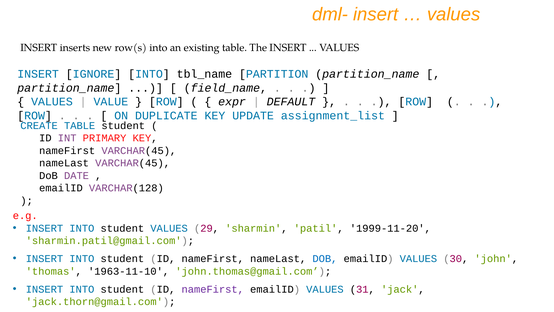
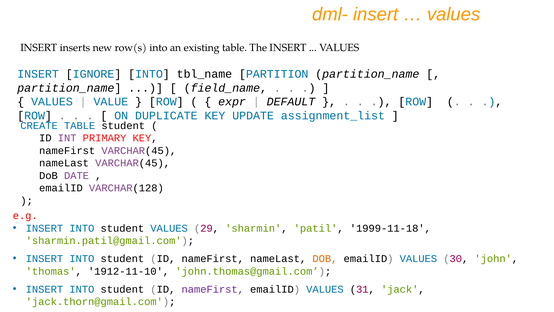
1999-11-20: 1999-11-20 -> 1999-11-18 (390, 228)
DOB colour: blue -> orange (325, 258)
1963-11-10: 1963-11-10 -> 1912-11-10 (129, 271)
